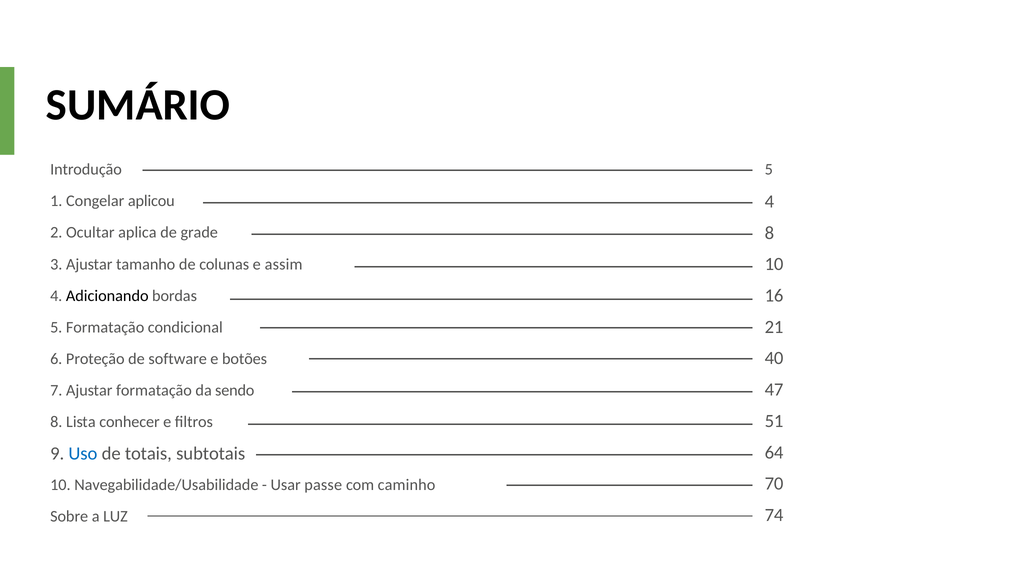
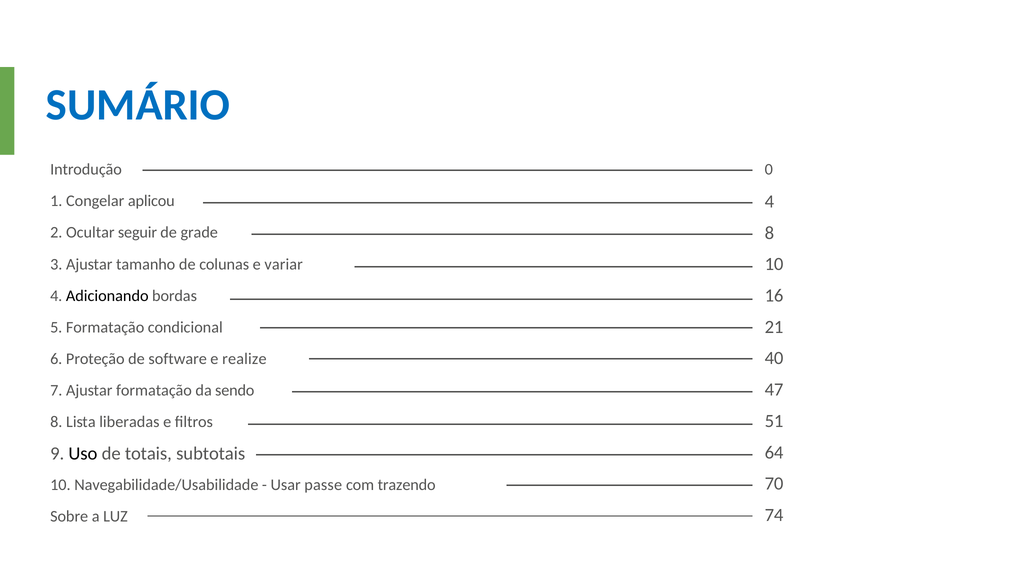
SUMÁRIO colour: black -> blue (138, 105)
Introdução 5: 5 -> 0 (769, 170)
aplica: aplica -> seguir (137, 233)
assim: assim -> variar (284, 264)
botões: botões -> realize (244, 359)
conhecer: conhecer -> liberadas (129, 422)
Uso colour: blue -> black (83, 454)
caminho: caminho -> trazendo (407, 485)
